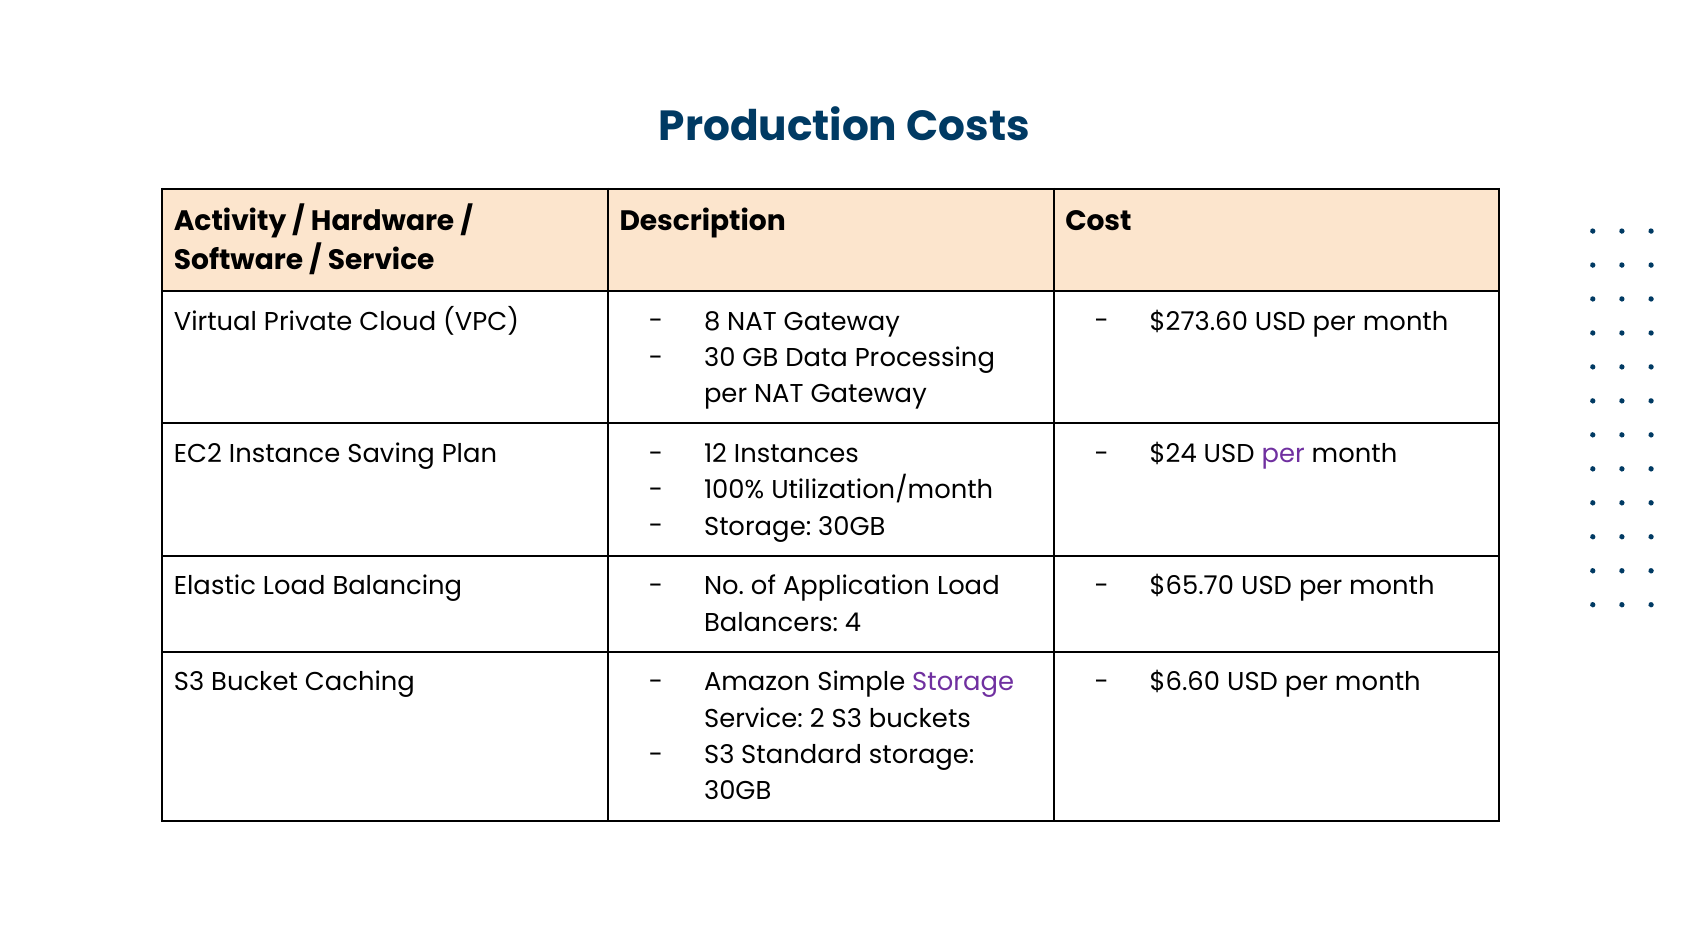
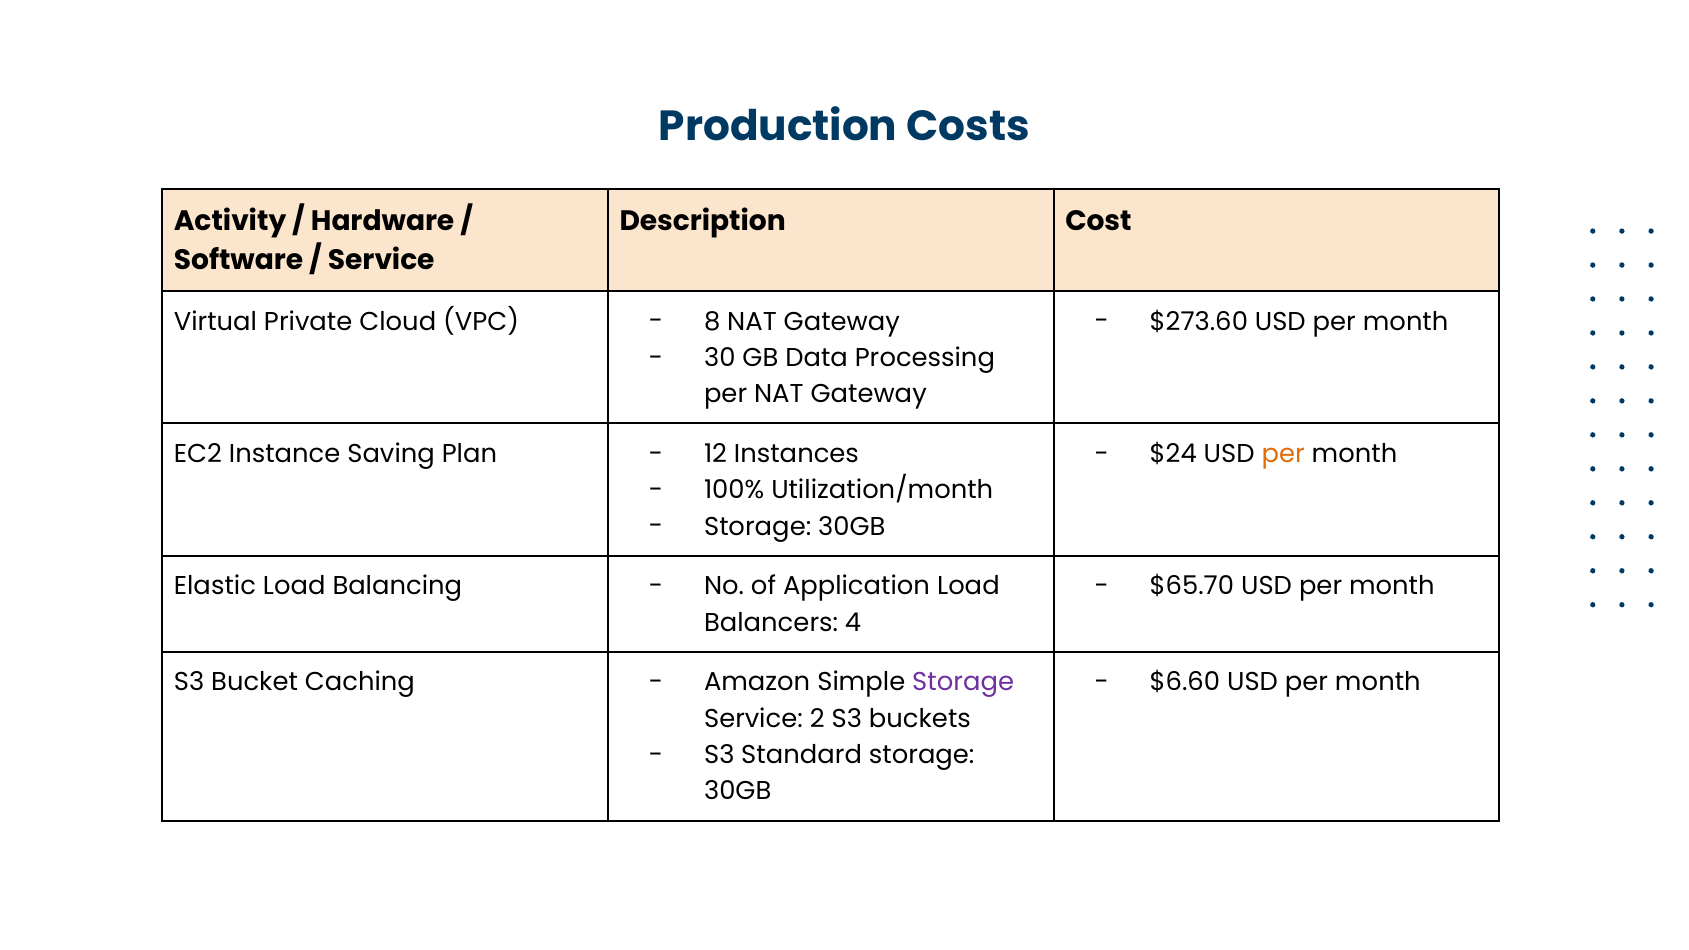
per colour: purple -> orange (1283, 454)
